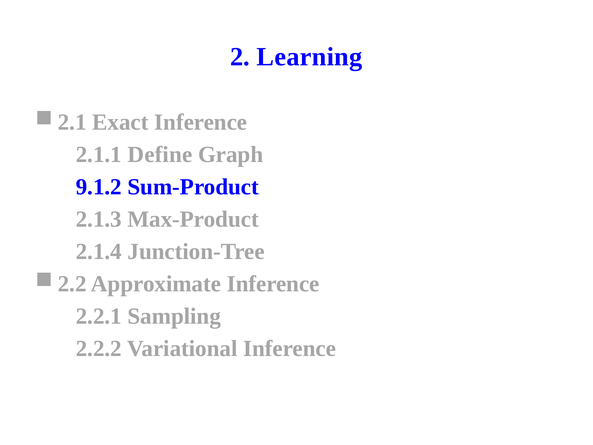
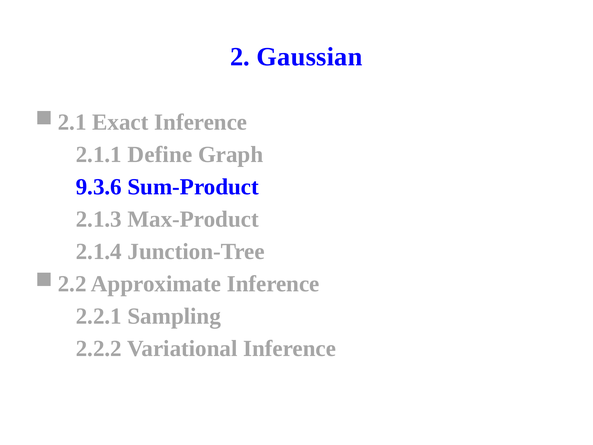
Learning: Learning -> Gaussian (309, 57)
9.1.2: 9.1.2 -> 9.3.6 (99, 187)
